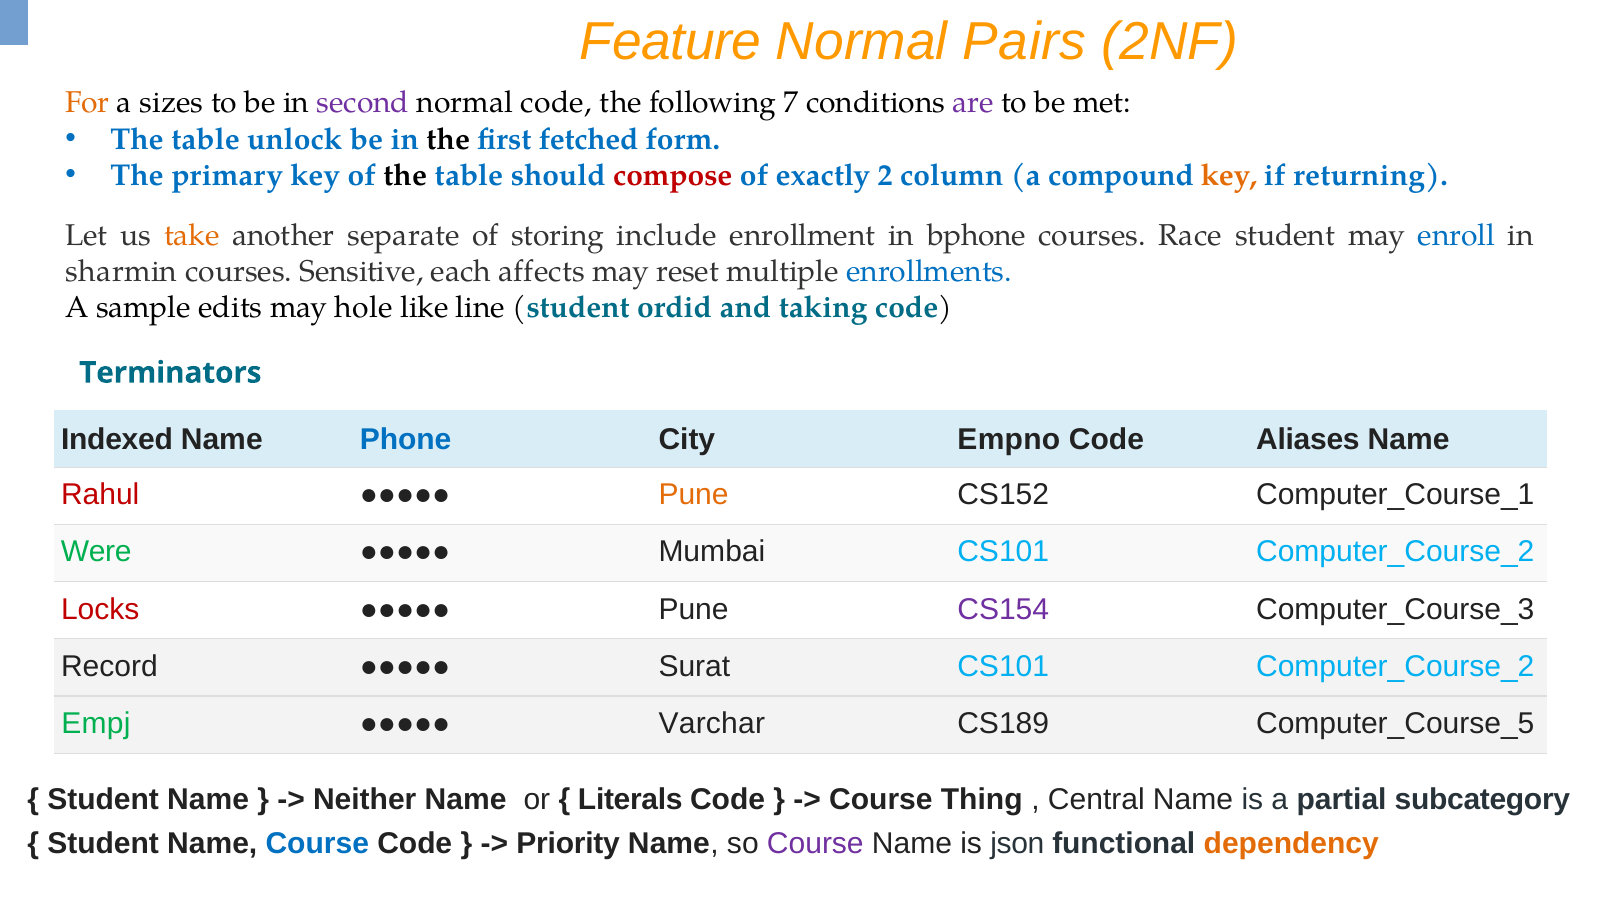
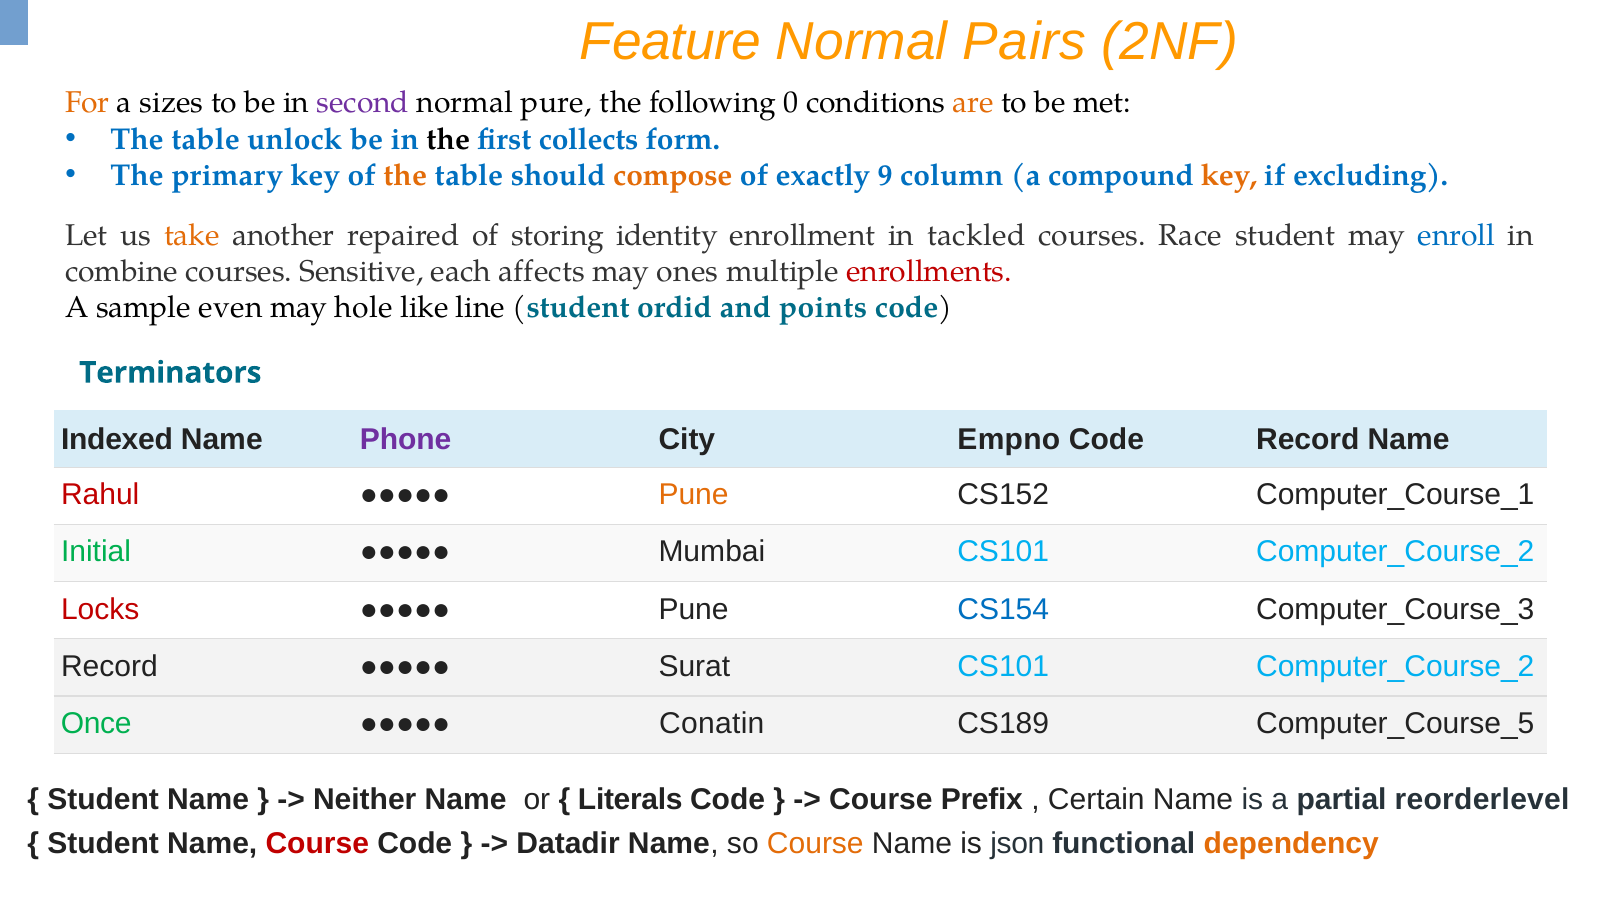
normal code: code -> pure (556, 103)
7: 7 -> 0 (791, 103)
are colour: purple -> orange (973, 103)
fetched: fetched -> collects (589, 139)
the colour: black -> orange (405, 175)
compose colour: red -> orange (673, 175)
2: 2 -> 9 (885, 175)
returning: returning -> excluding (1371, 175)
separate: separate -> repaired (404, 235)
include: include -> identity (667, 235)
bphone: bphone -> tackled (976, 235)
sharmin: sharmin -> combine (122, 271)
reset: reset -> ones (688, 271)
enrollments colour: blue -> red (929, 271)
edits: edits -> even (230, 307)
taking: taking -> points (823, 307)
Phone colour: blue -> purple (406, 439)
Code Aliases: Aliases -> Record (1308, 439)
Were: Were -> Initial (96, 552)
CS154 colour: purple -> blue (1003, 609)
Empj: Empj -> Once (96, 723)
Varchar: Varchar -> Conatin (712, 723)
Thing: Thing -> Prefix (982, 799)
Central: Central -> Certain (1096, 799)
subcategory: subcategory -> reorderlevel (1482, 799)
Course colour: blue -> red (317, 843)
Priority: Priority -> Datadir (568, 843)
Course colour: purple -> orange (815, 843)
